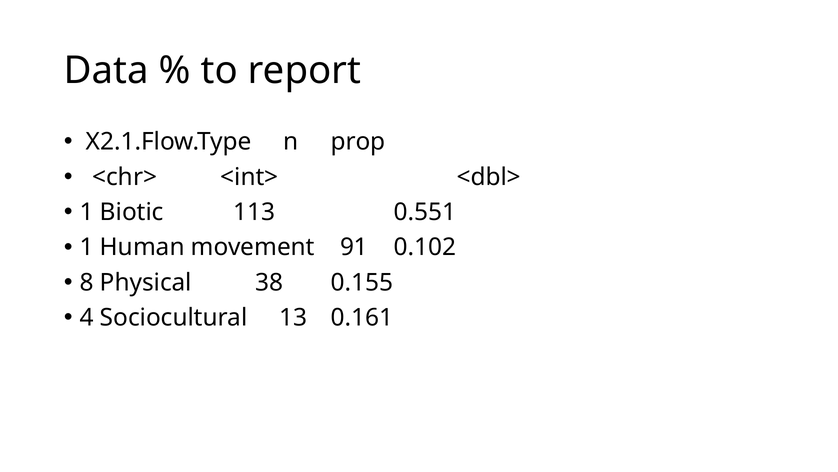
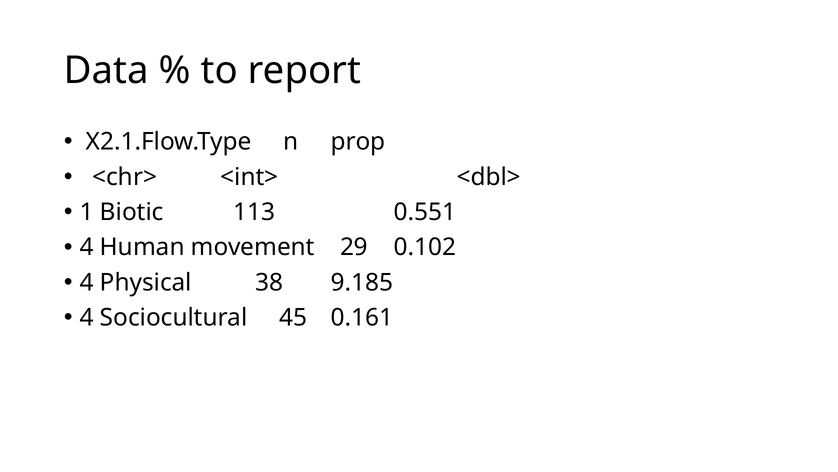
1: 1 -> 4 (87, 247)
91: 91 -> 29 (354, 247)
8: 8 -> 4 (87, 282)
0.155: 0.155 -> 9.185 (362, 282)
13: 13 -> 45 (293, 317)
